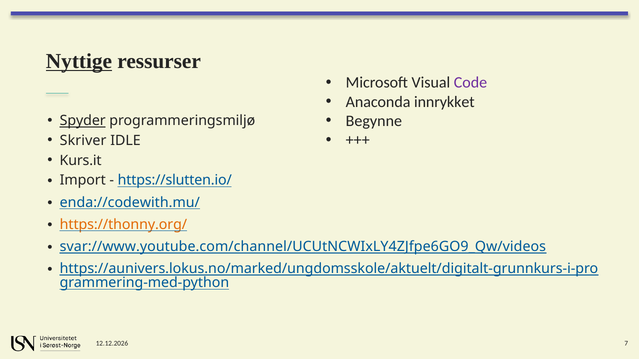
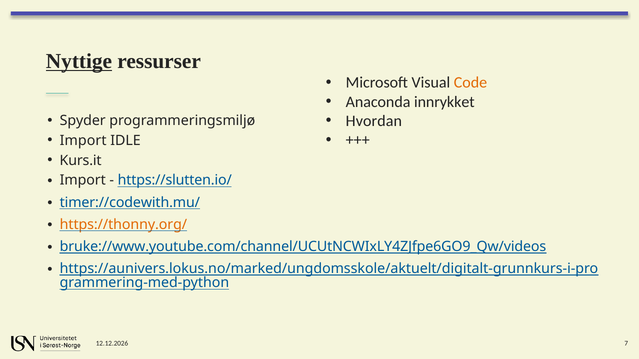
Code colour: purple -> orange (470, 83)
Begynne: Begynne -> Hvordan (374, 121)
Spyder underline: present -> none (83, 121)
Skriver: Skriver -> Import (83, 141)
enda://codewith.mu/: enda://codewith.mu/ -> timer://codewith.mu/ (130, 203)
svar://www.youtube.com/channel/UCUtNCWIxLY4ZJfpe6GO9_Qw/videos: svar://www.youtube.com/channel/UCUtNCWIxLY4ZJfpe6GO9_Qw/videos -> bruke://www.youtube.com/channel/UCUtNCWIxLY4ZJfpe6GO9_Qw/videos (303, 247)
